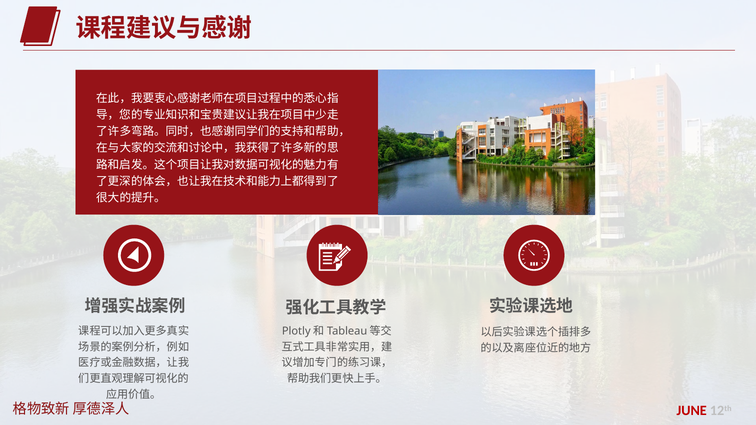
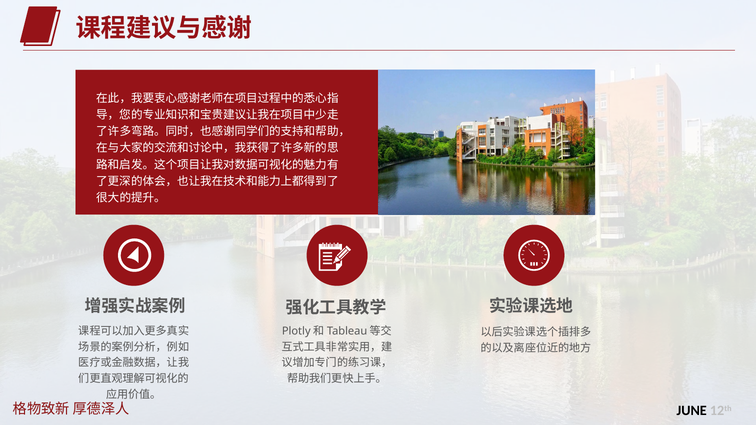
JUNE colour: red -> black (692, 411)
